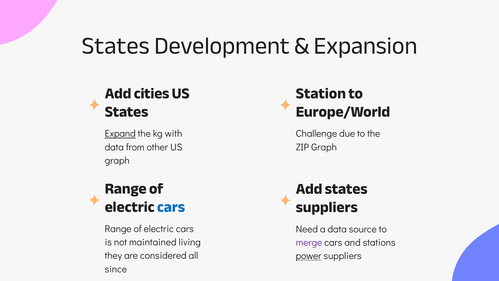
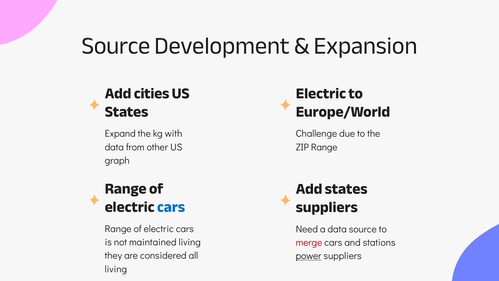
States: States -> Source (116, 46)
Station: Station -> Electric (321, 93)
Expand underline: present -> none (120, 134)
ZIP Graph: Graph -> Range (324, 147)
merge colour: purple -> red (309, 242)
since: since -> living (116, 269)
